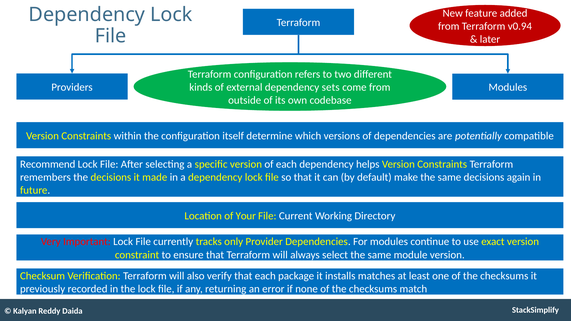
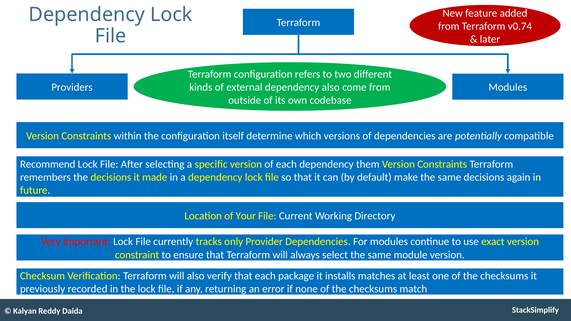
v0.94: v0.94 -> v0.74 (520, 26)
dependency sets: sets -> also (331, 87)
helps: helps -> them (368, 164)
